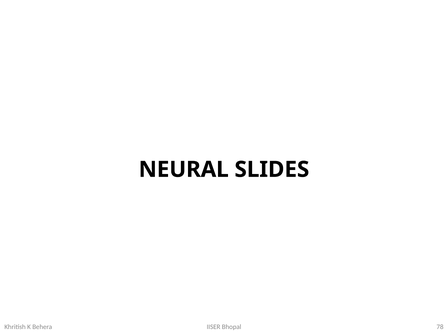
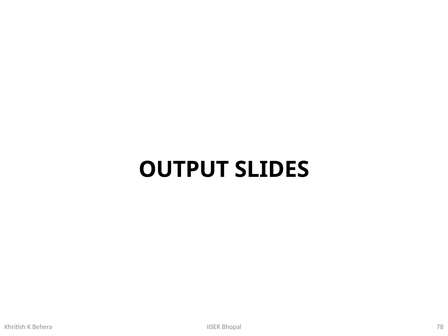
NEURAL: NEURAL -> OUTPUT (184, 169)
